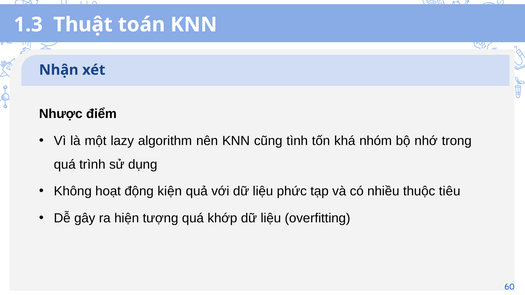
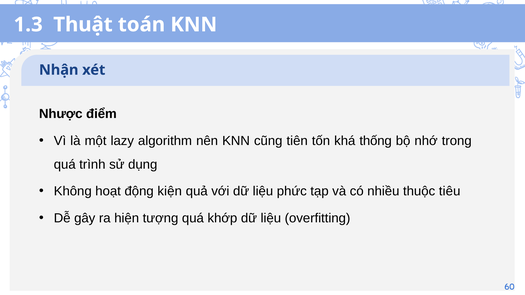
tình: tình -> tiên (297, 141)
nhóm: nhóm -> thống (376, 141)
